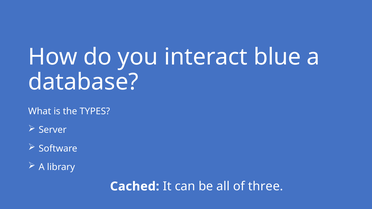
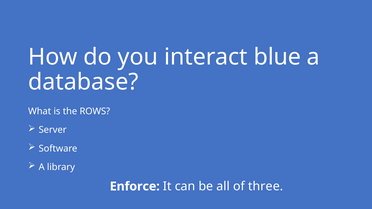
TYPES: TYPES -> ROWS (95, 111)
Cached: Cached -> Enforce (135, 187)
